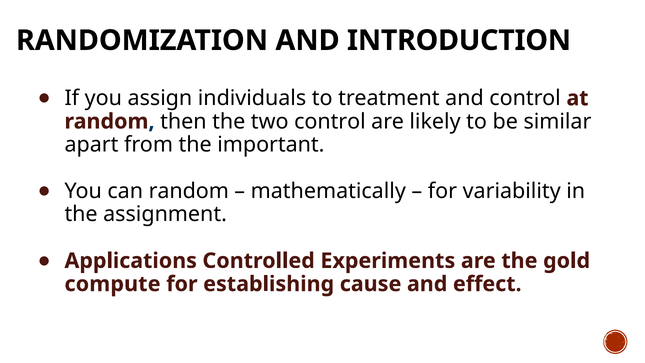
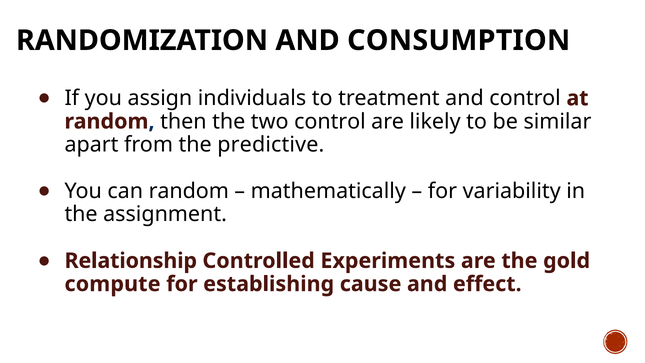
INTRODUCTION: INTRODUCTION -> CONSUMPTION (459, 40)
important: important -> predictive (271, 145)
Applications: Applications -> Relationship (131, 261)
